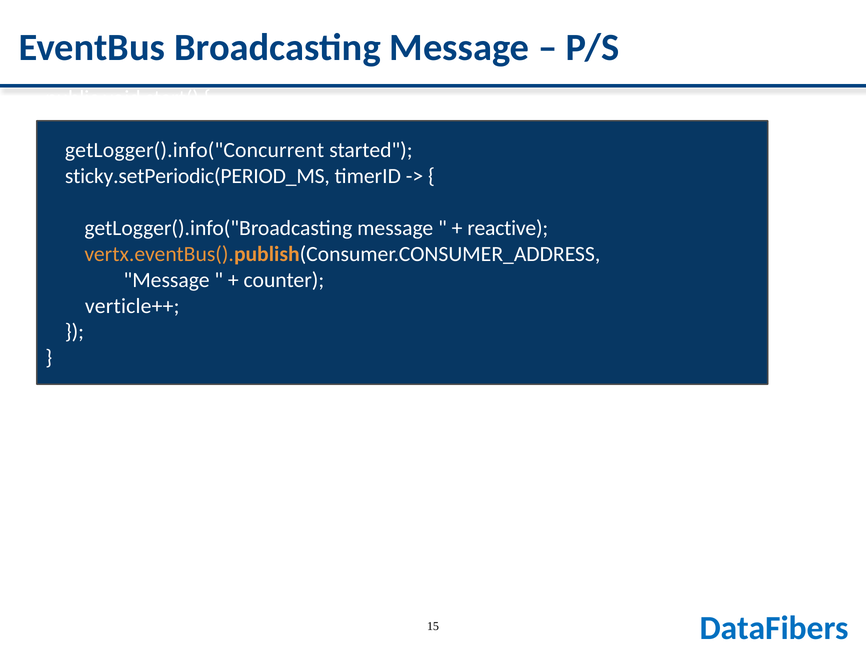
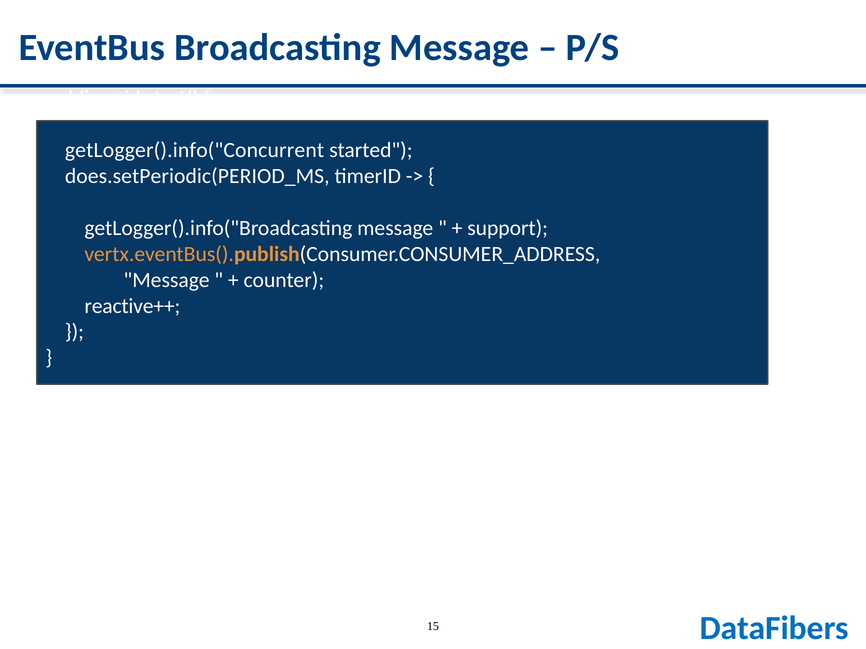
sticky.setPeriodic(PERIOD_MS: sticky.setPeriodic(PERIOD_MS -> does.setPeriodic(PERIOD_MS (197, 176)
reactive: reactive -> support (508, 228)
verticle++: verticle++ -> reactive++ (132, 306)
